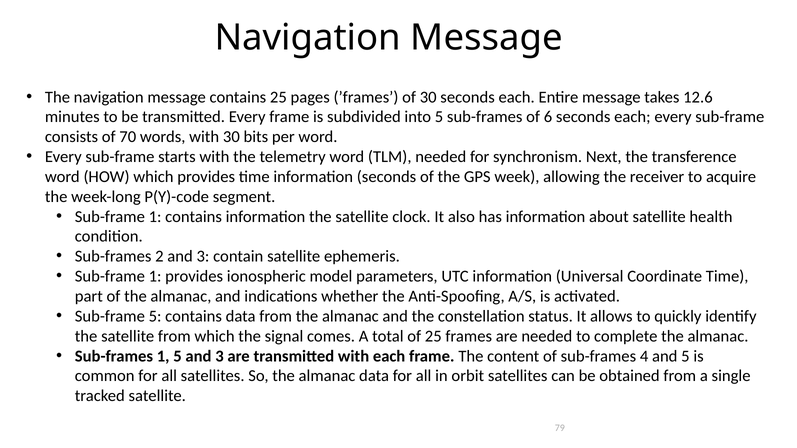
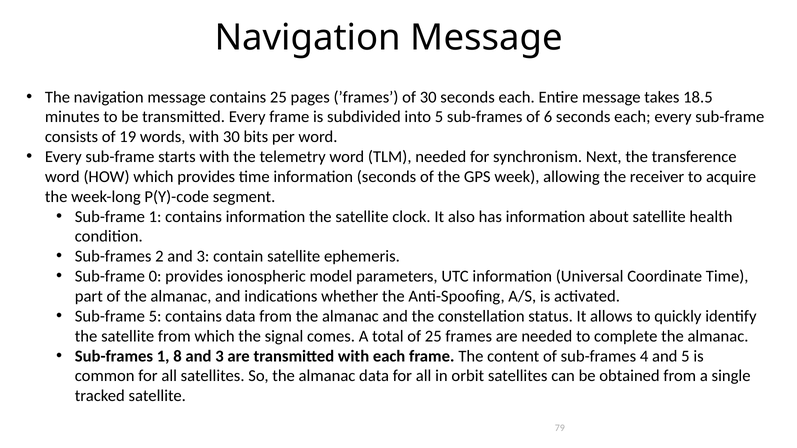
12.6: 12.6 -> 18.5 (698, 97)
70: 70 -> 19 (128, 137)
1: 1 -> 0 (155, 277)
1 5: 5 -> 8 (177, 356)
